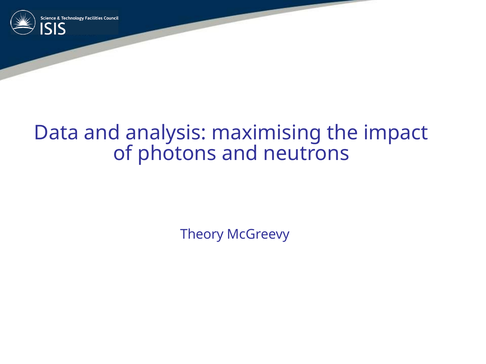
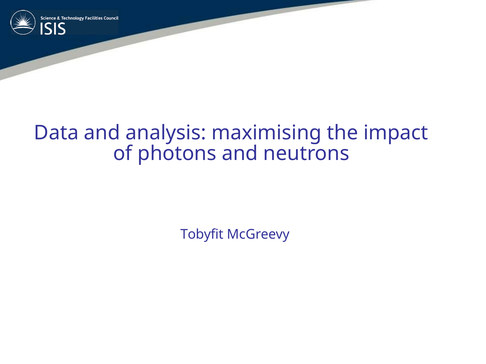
Theory: Theory -> Tobyfit (202, 235)
